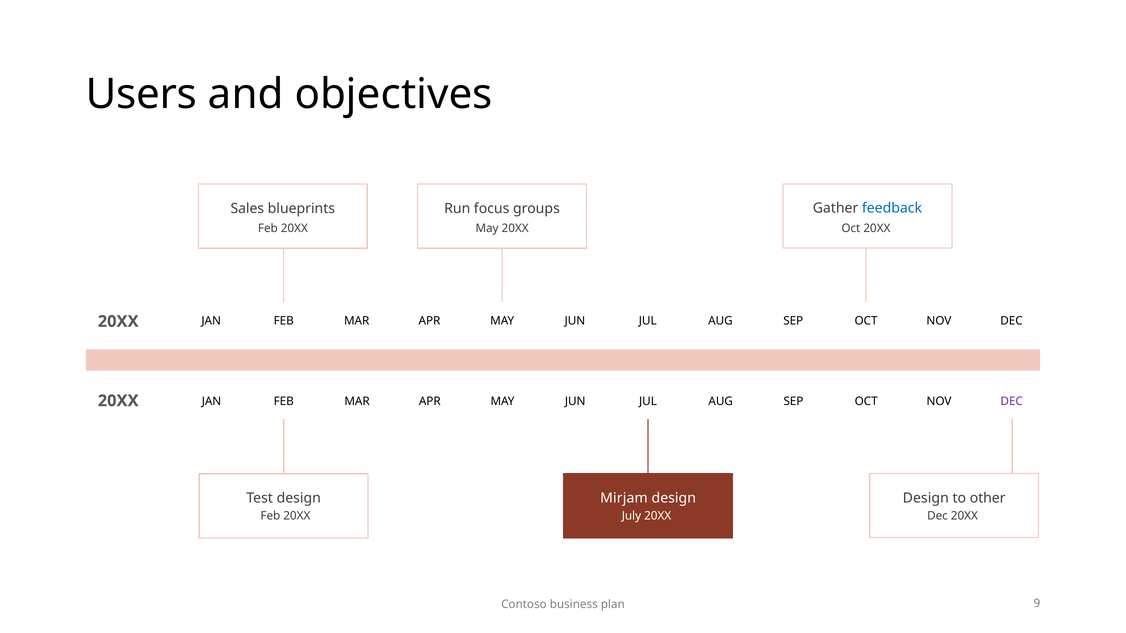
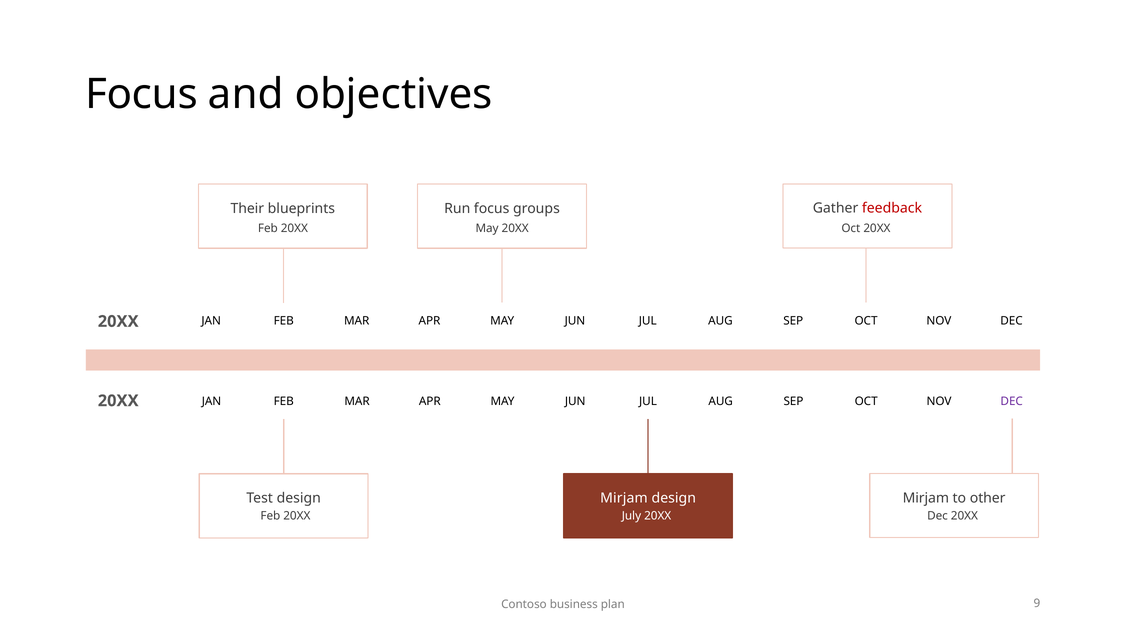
Users: Users -> Focus (142, 95)
feedback colour: blue -> red (892, 208)
Sales: Sales -> Their (247, 209)
Design: Design -> Mirjam (926, 498)
